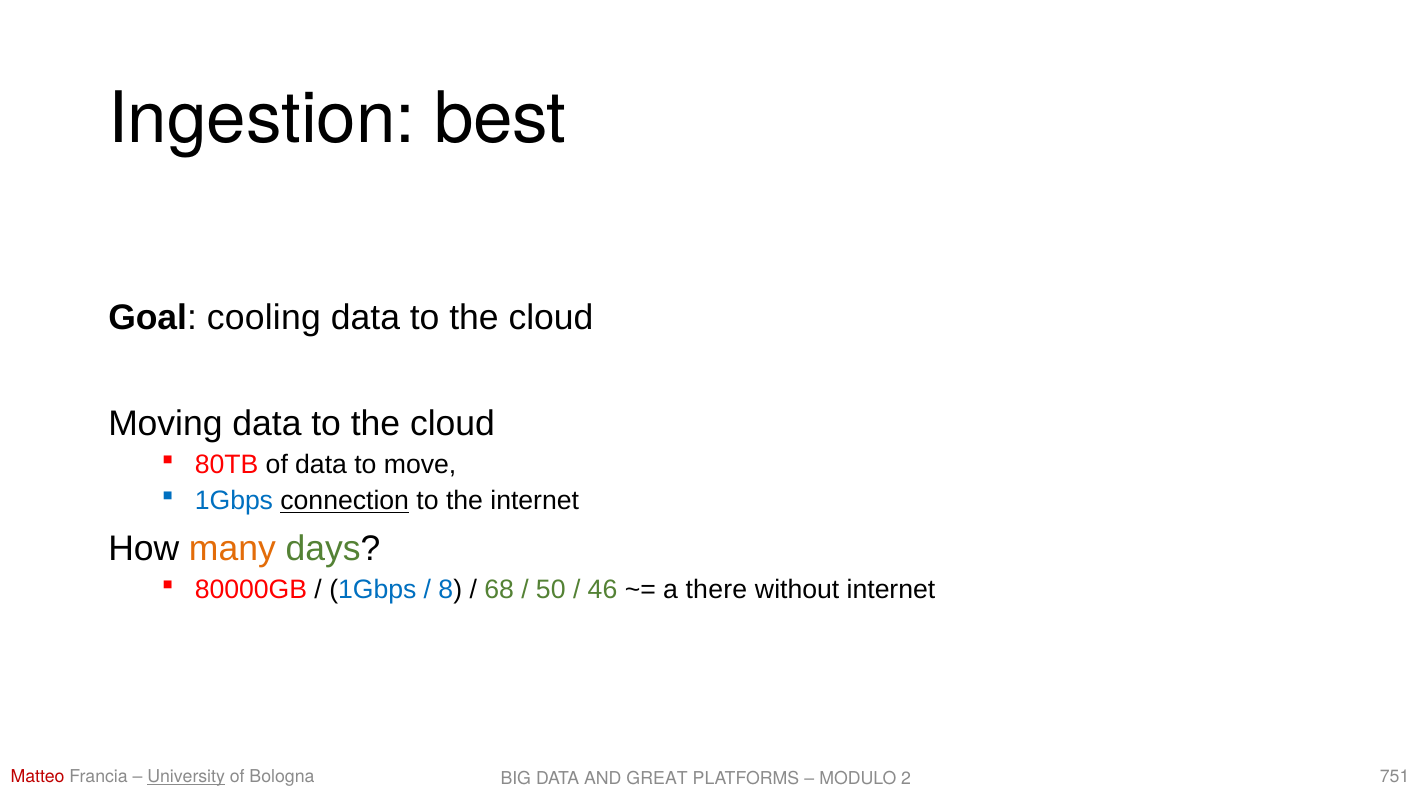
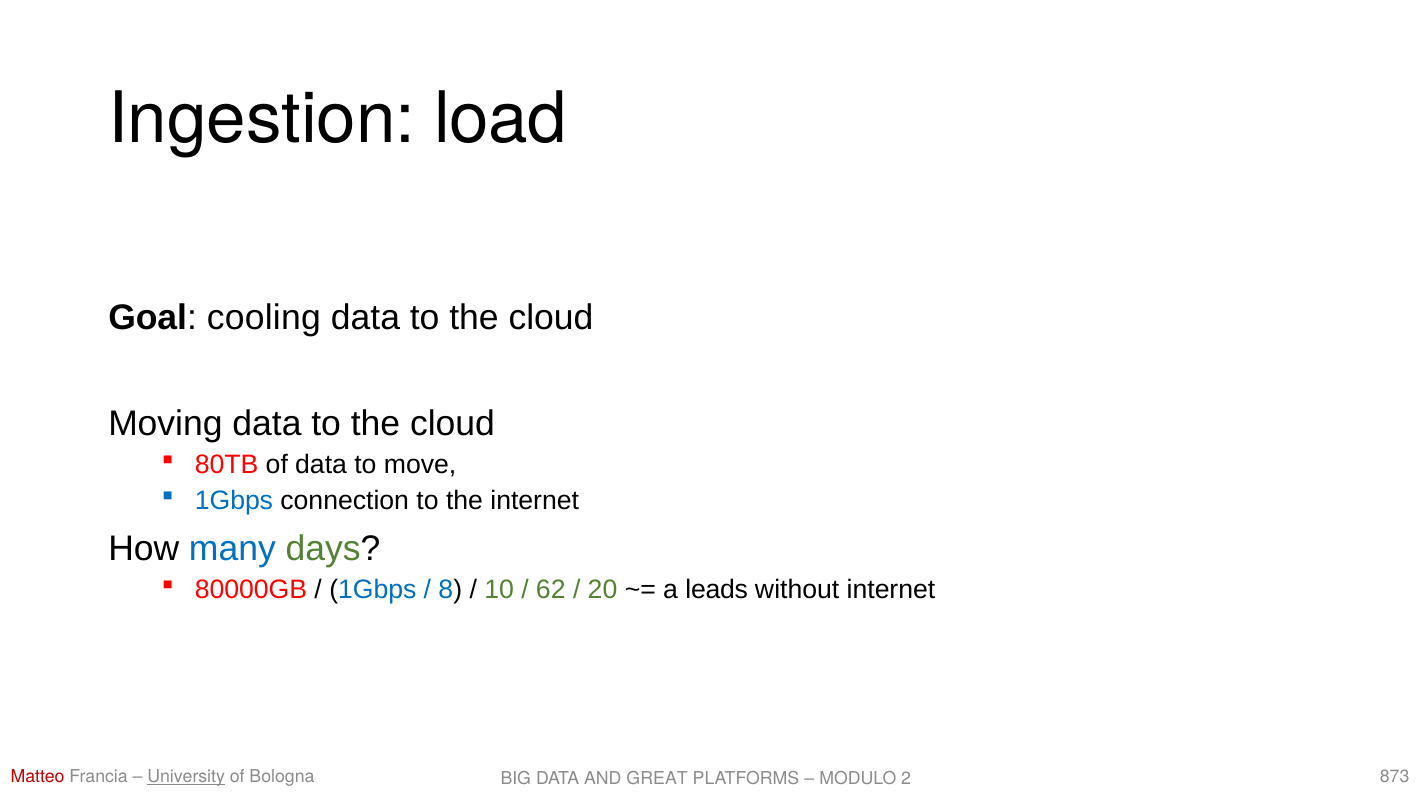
best: best -> load (501, 119)
connection underline: present -> none (345, 501)
many colour: orange -> blue (232, 549)
68: 68 -> 10 (499, 590)
50: 50 -> 62 (551, 590)
46: 46 -> 20 (603, 590)
there: there -> leads (717, 590)
751: 751 -> 873 (1395, 777)
